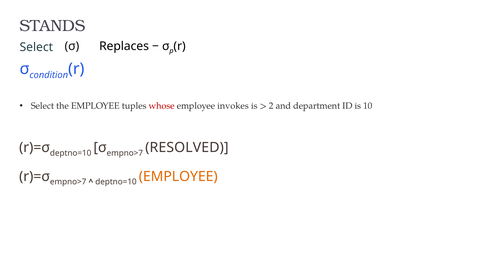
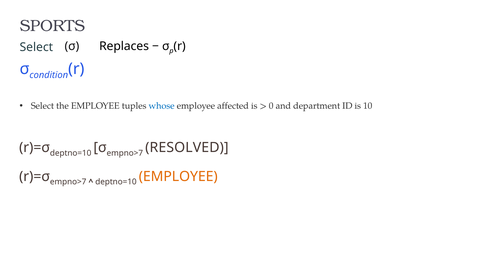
STANDS: STANDS -> SPORTS (52, 26)
whose colour: red -> blue (162, 106)
invokes: invokes -> affected (233, 106)
2: 2 -> 0 (271, 106)
